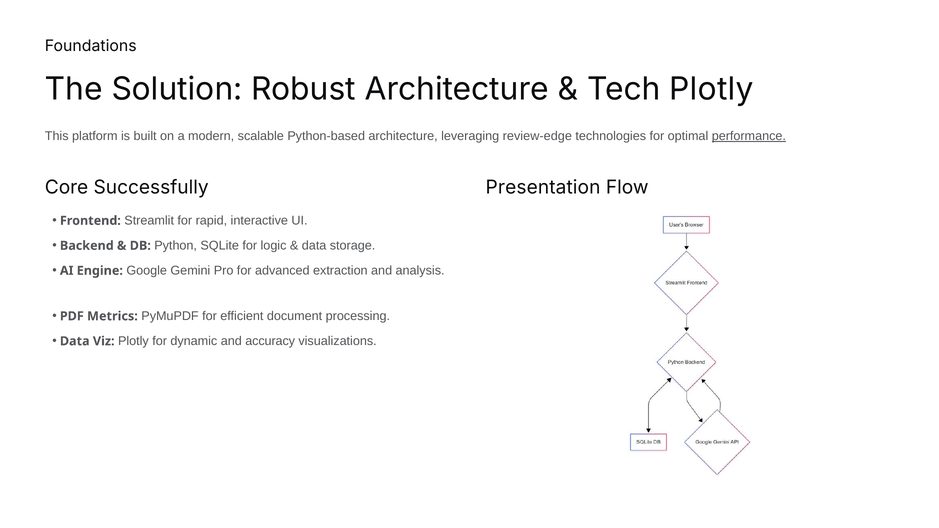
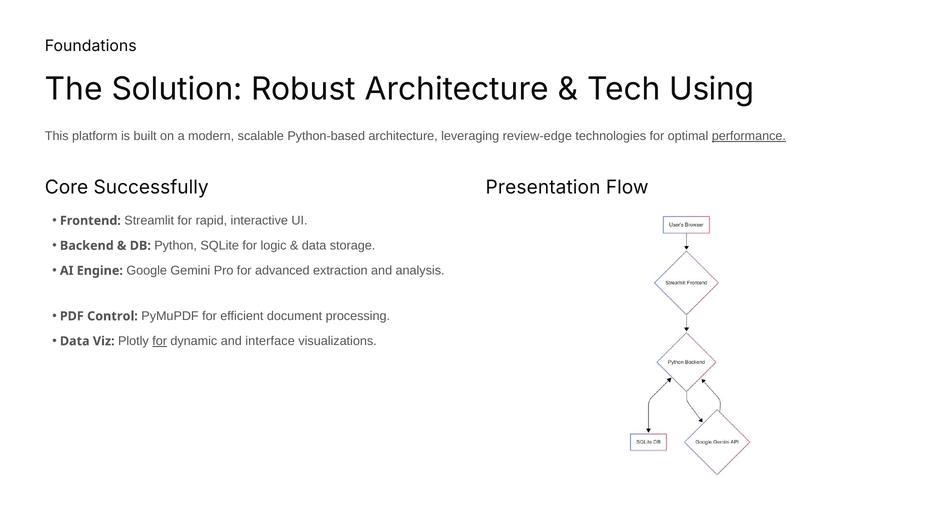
Tech Plotly: Plotly -> Using (712, 89)
Metrics: Metrics -> Control (112, 316)
for underline: none -> present (160, 341)
accuracy: accuracy -> interface (270, 341)
